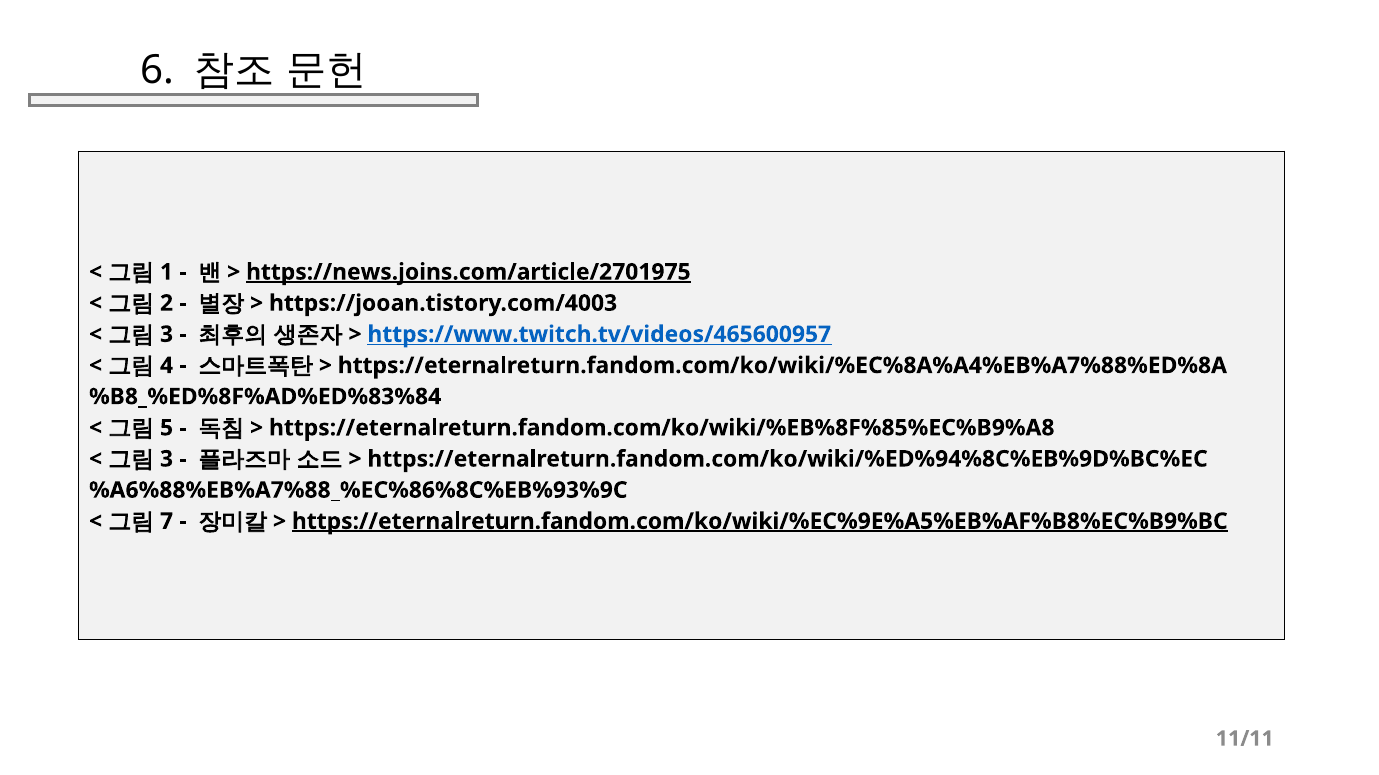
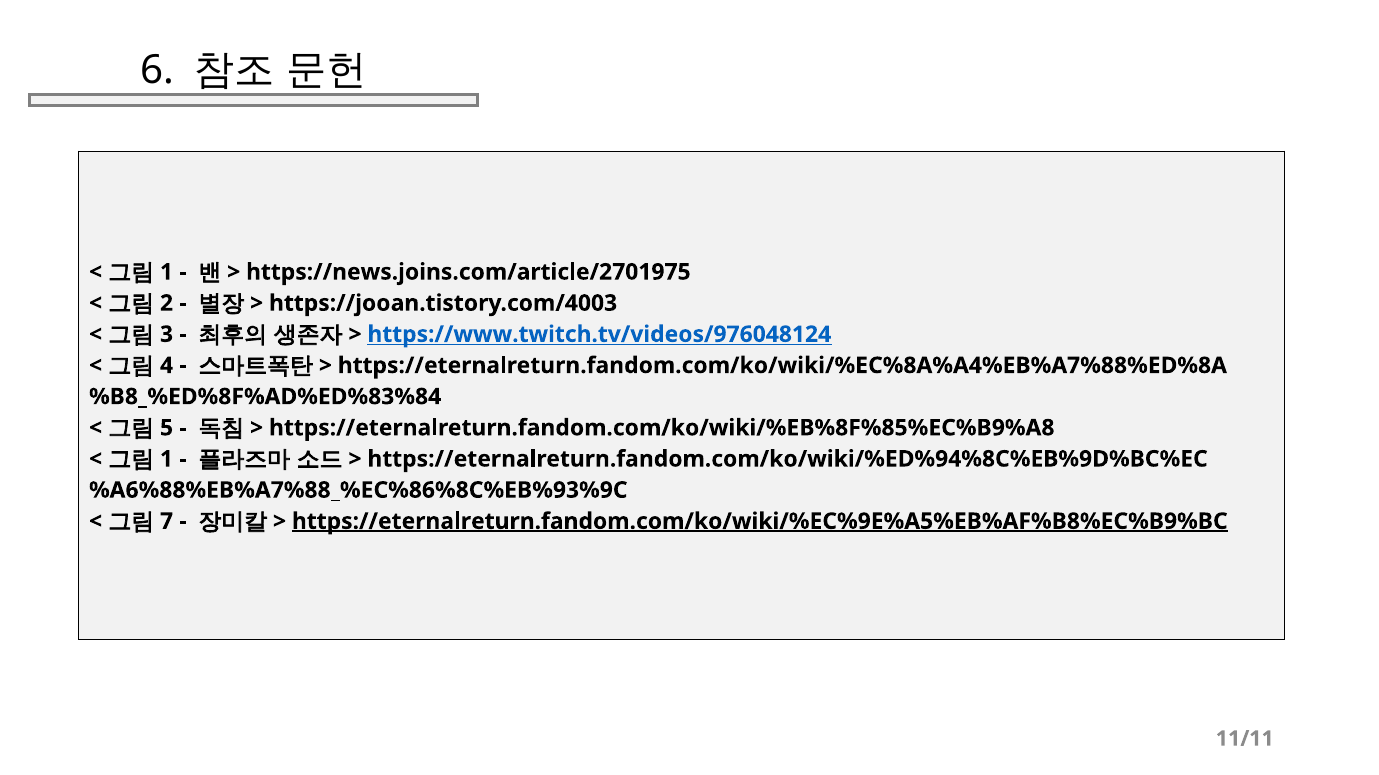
https://news.joins.com/article/2701975 underline: present -> none (468, 272)
https://www.twitch.tv/videos/465600957: https://www.twitch.tv/videos/465600957 -> https://www.twitch.tv/videos/976048124 (599, 335)
3: 3 -> 1 (167, 459)
